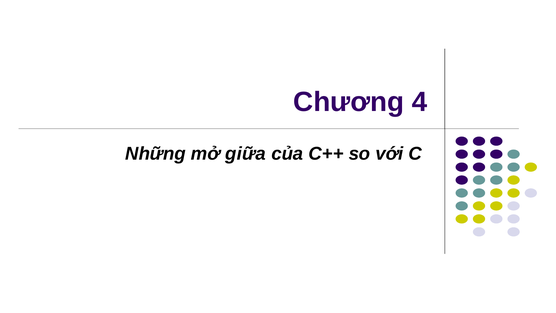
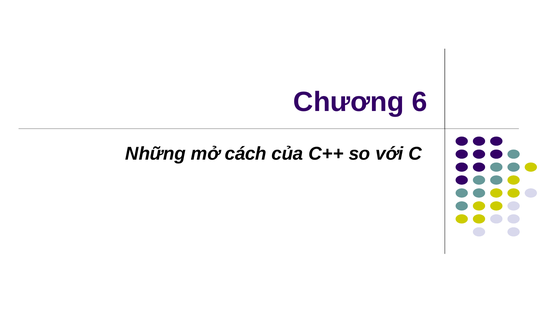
4: 4 -> 6 (420, 102)
giữa: giữa -> cách (246, 154)
